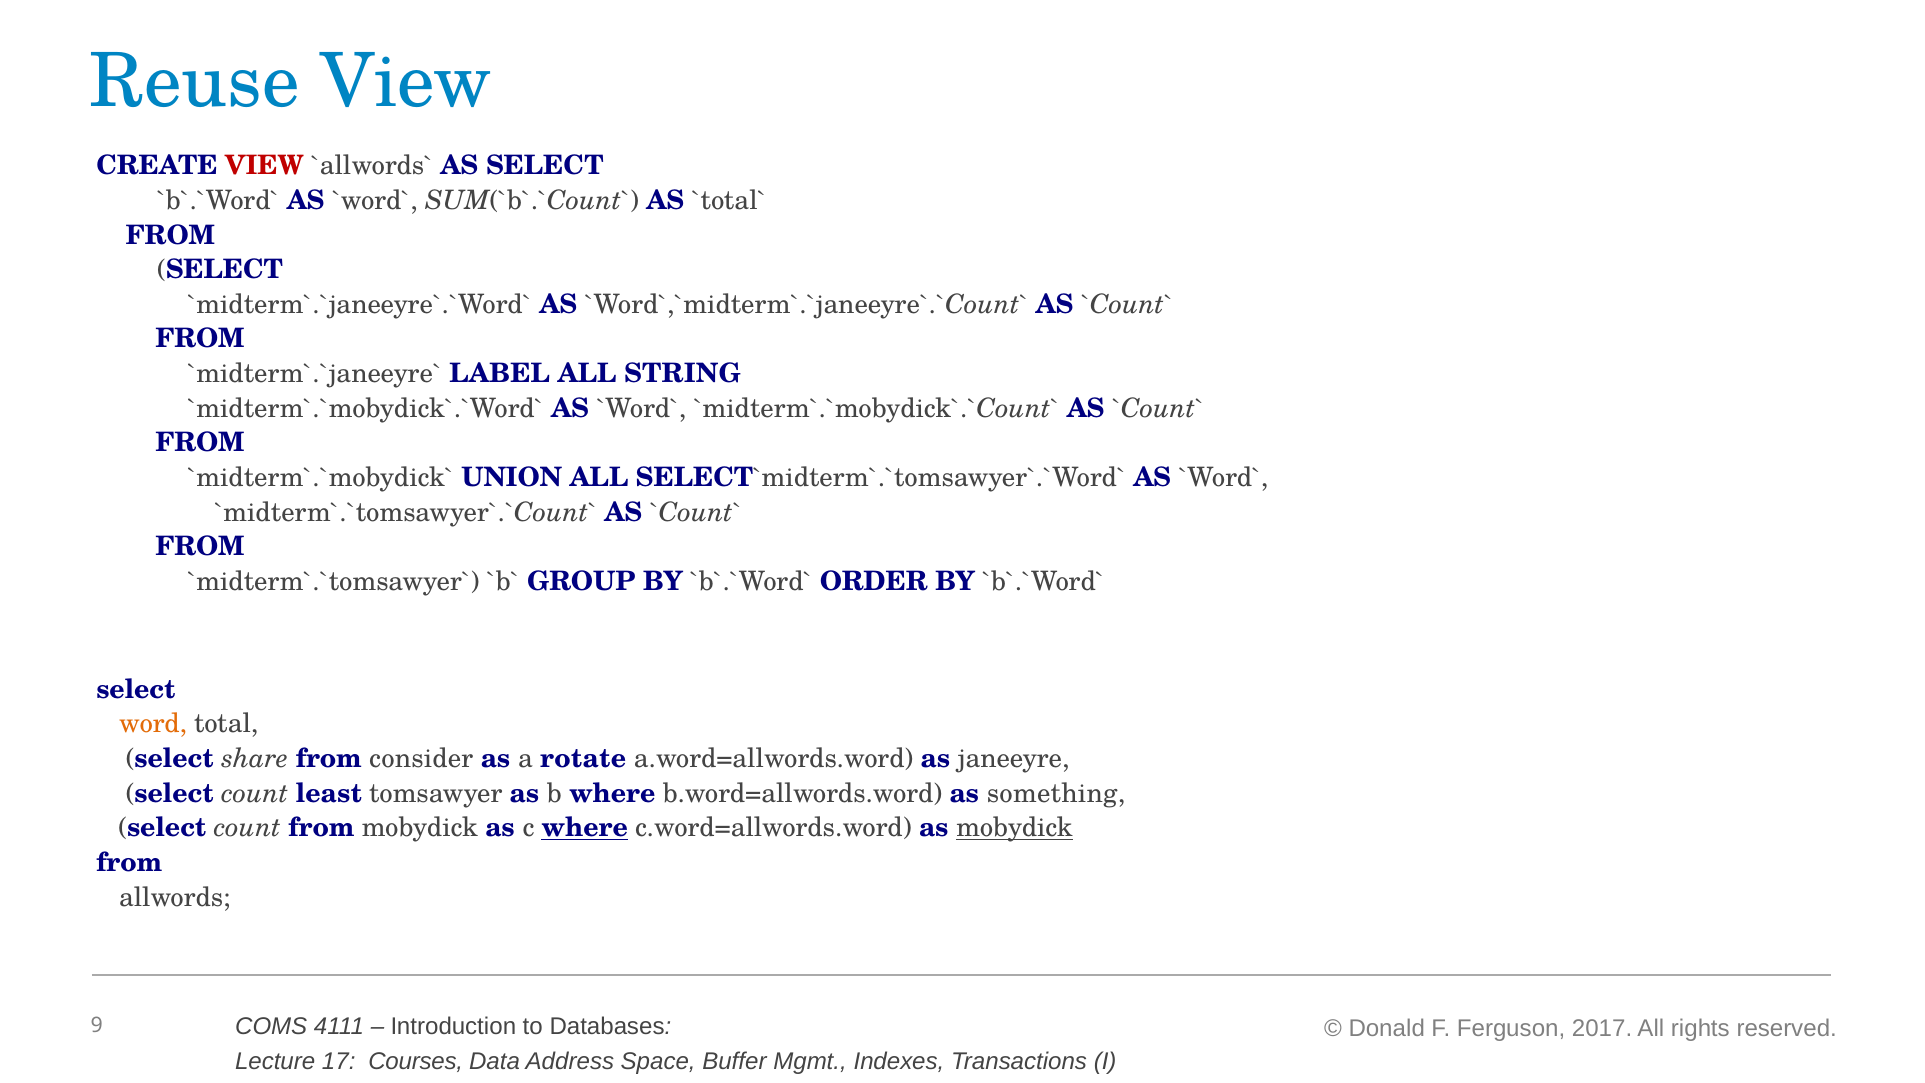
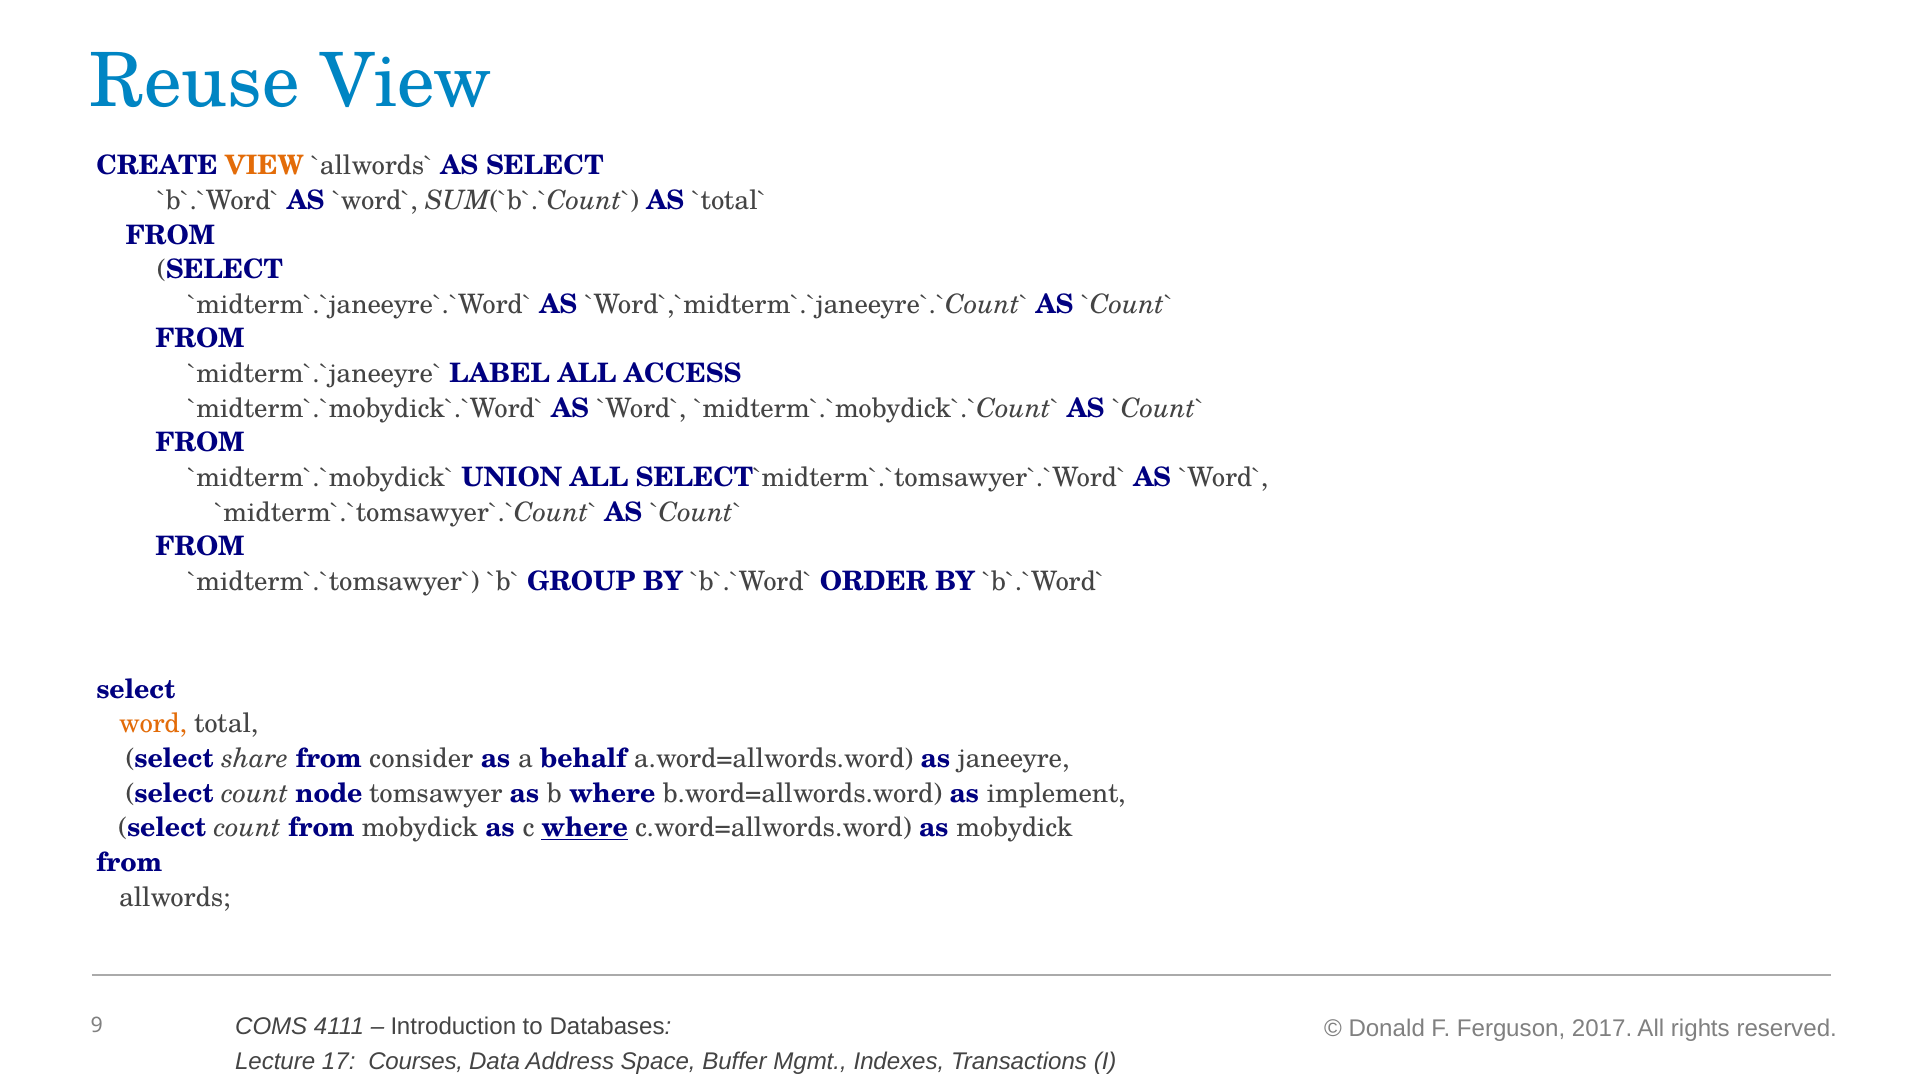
VIEW colour: red -> orange (265, 166)
STRING: STRING -> ACCESS (683, 374)
rotate: rotate -> behalf (583, 759)
least: least -> node (329, 793)
something: something -> implement (1056, 793)
mobydick underline: present -> none (1015, 828)
